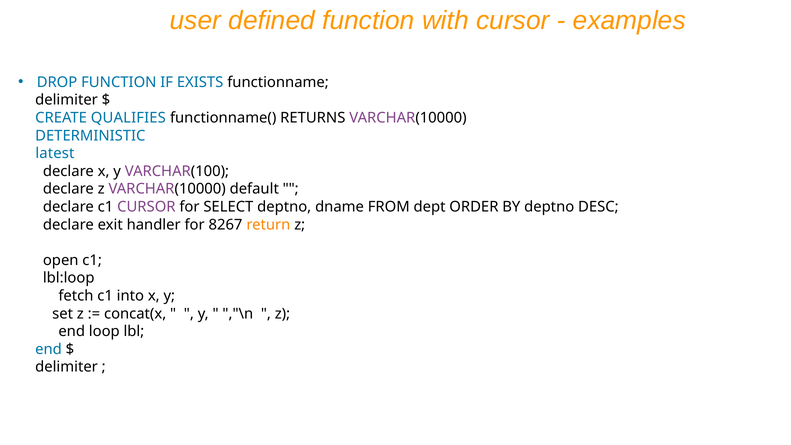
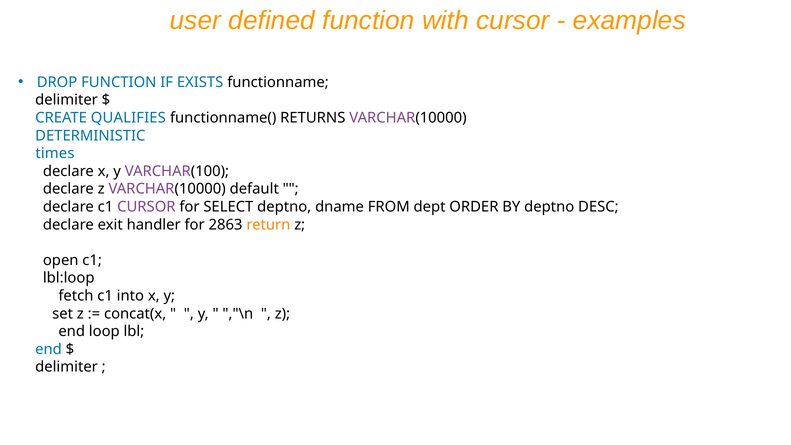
latest: latest -> times (55, 153)
8267: 8267 -> 2863 (226, 225)
